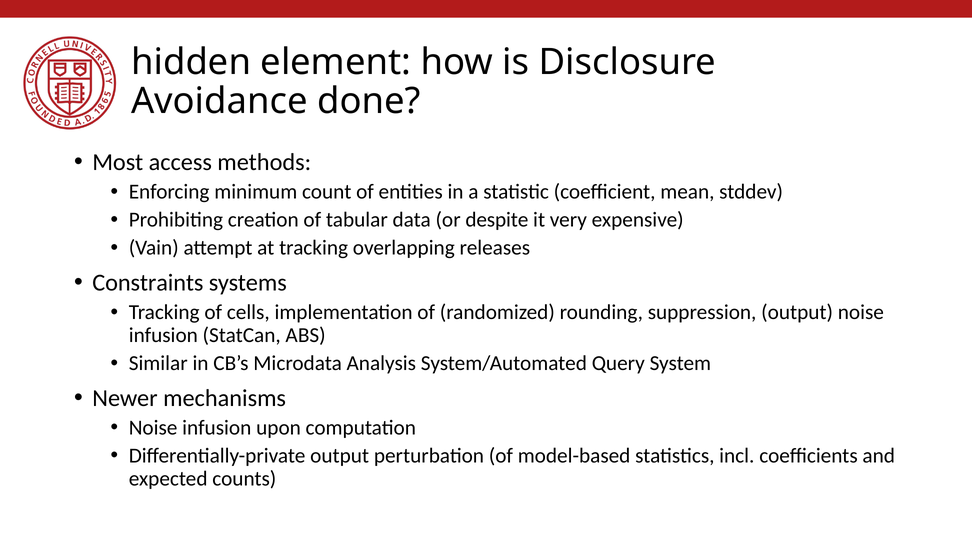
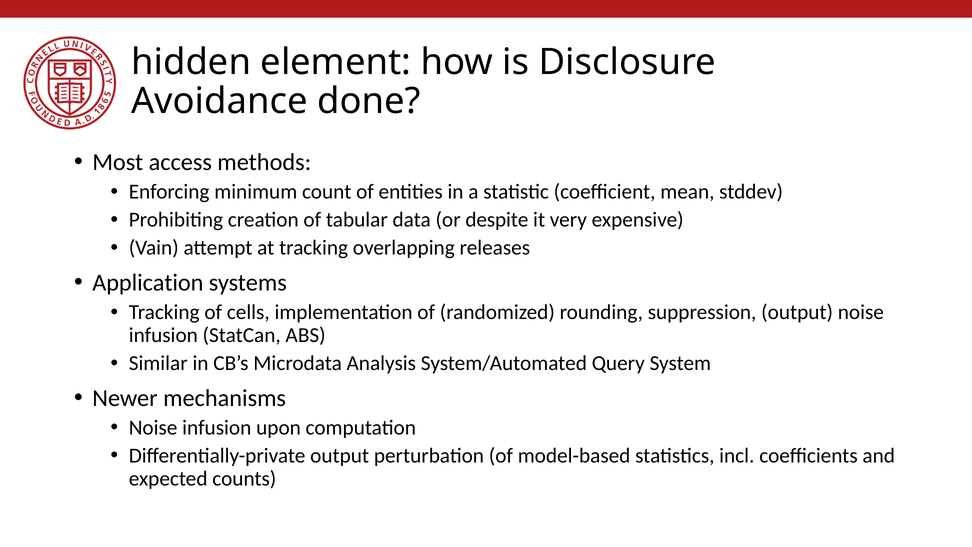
Constraints: Constraints -> Application (148, 283)
